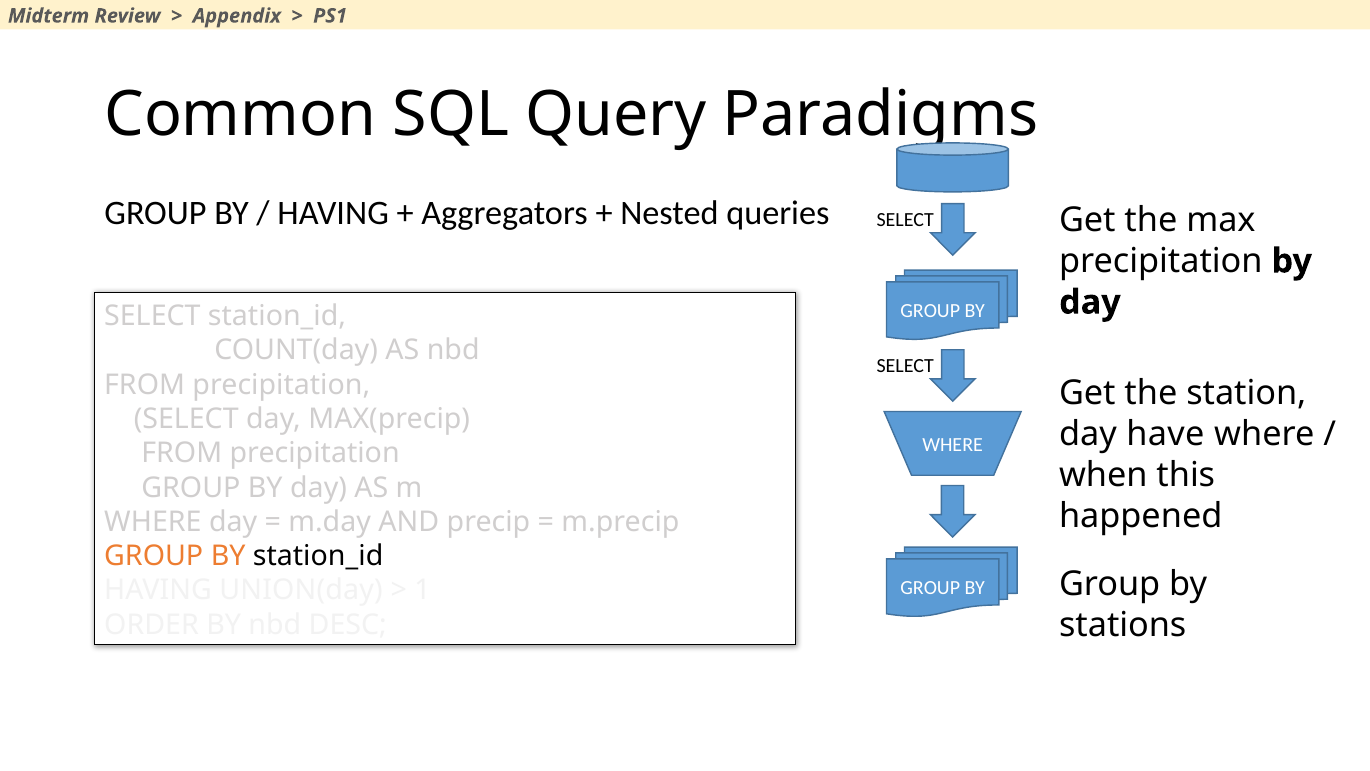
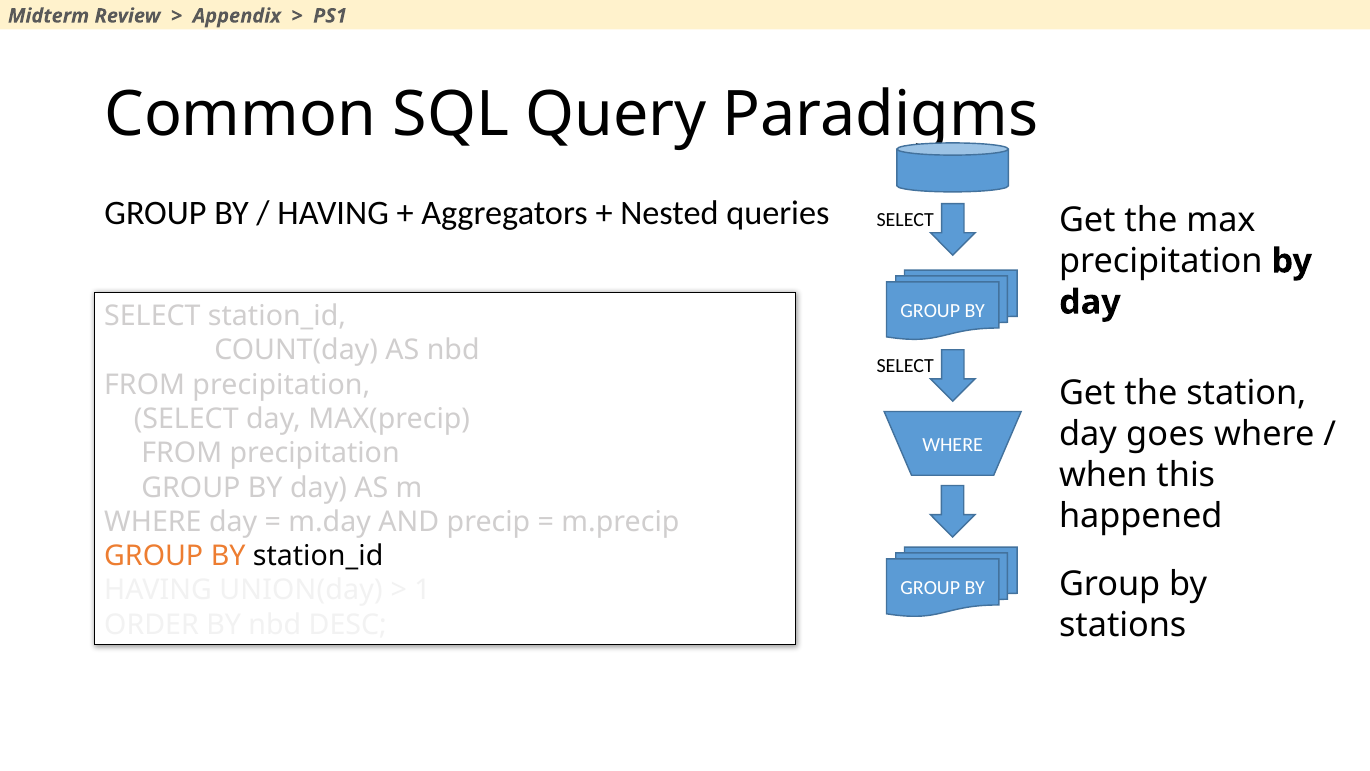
have: have -> goes (1165, 434)
